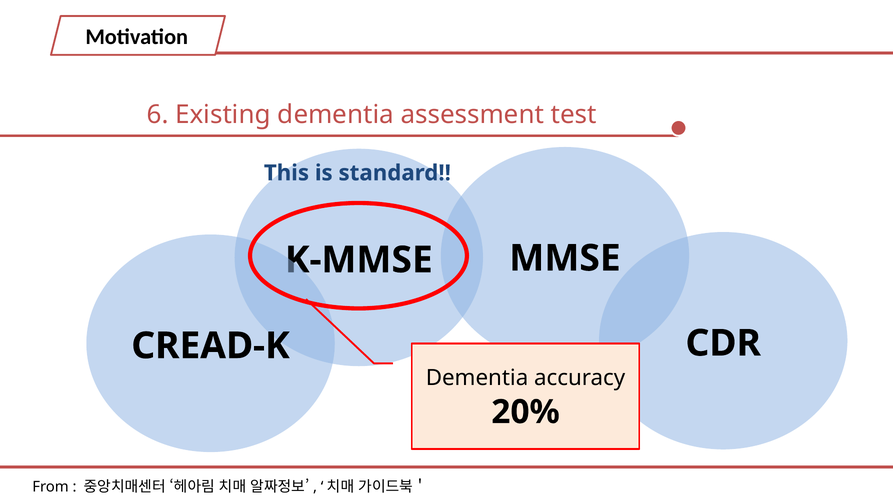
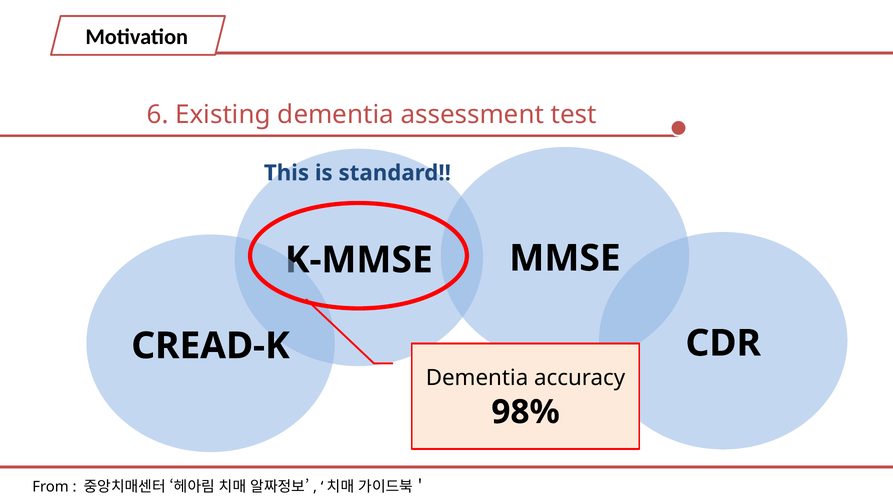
20%: 20% -> 98% (526, 412)
